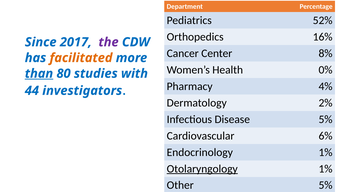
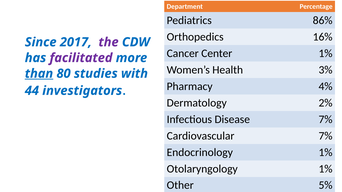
52%: 52% -> 86% (323, 20)
Center 8%: 8% -> 1% (326, 54)
facilitated colour: orange -> purple (81, 58)
0%: 0% -> 3% (326, 70)
Disease 5%: 5% -> 7% (326, 120)
Cardiovascular 6%: 6% -> 7% (326, 136)
Otolaryngology underline: present -> none (202, 169)
